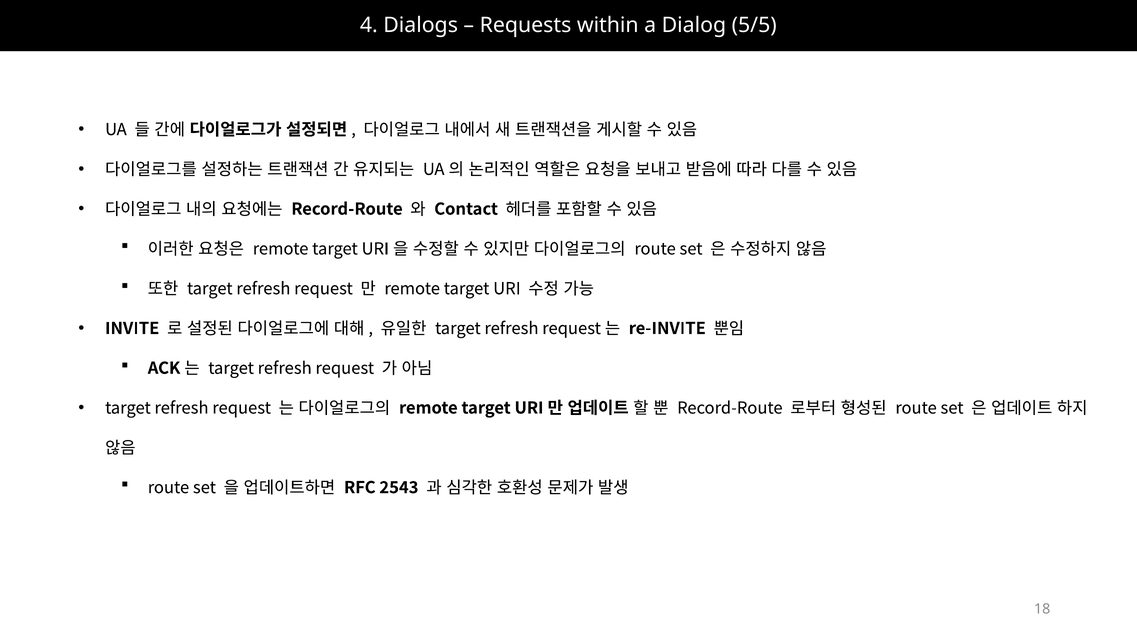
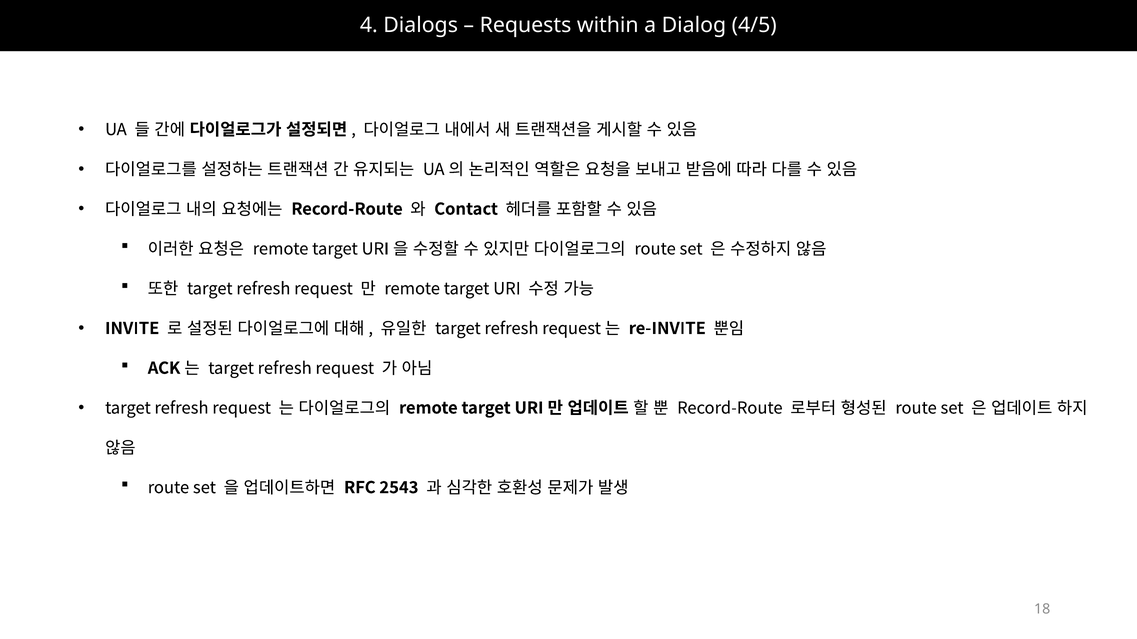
5/5: 5/5 -> 4/5 (754, 25)
